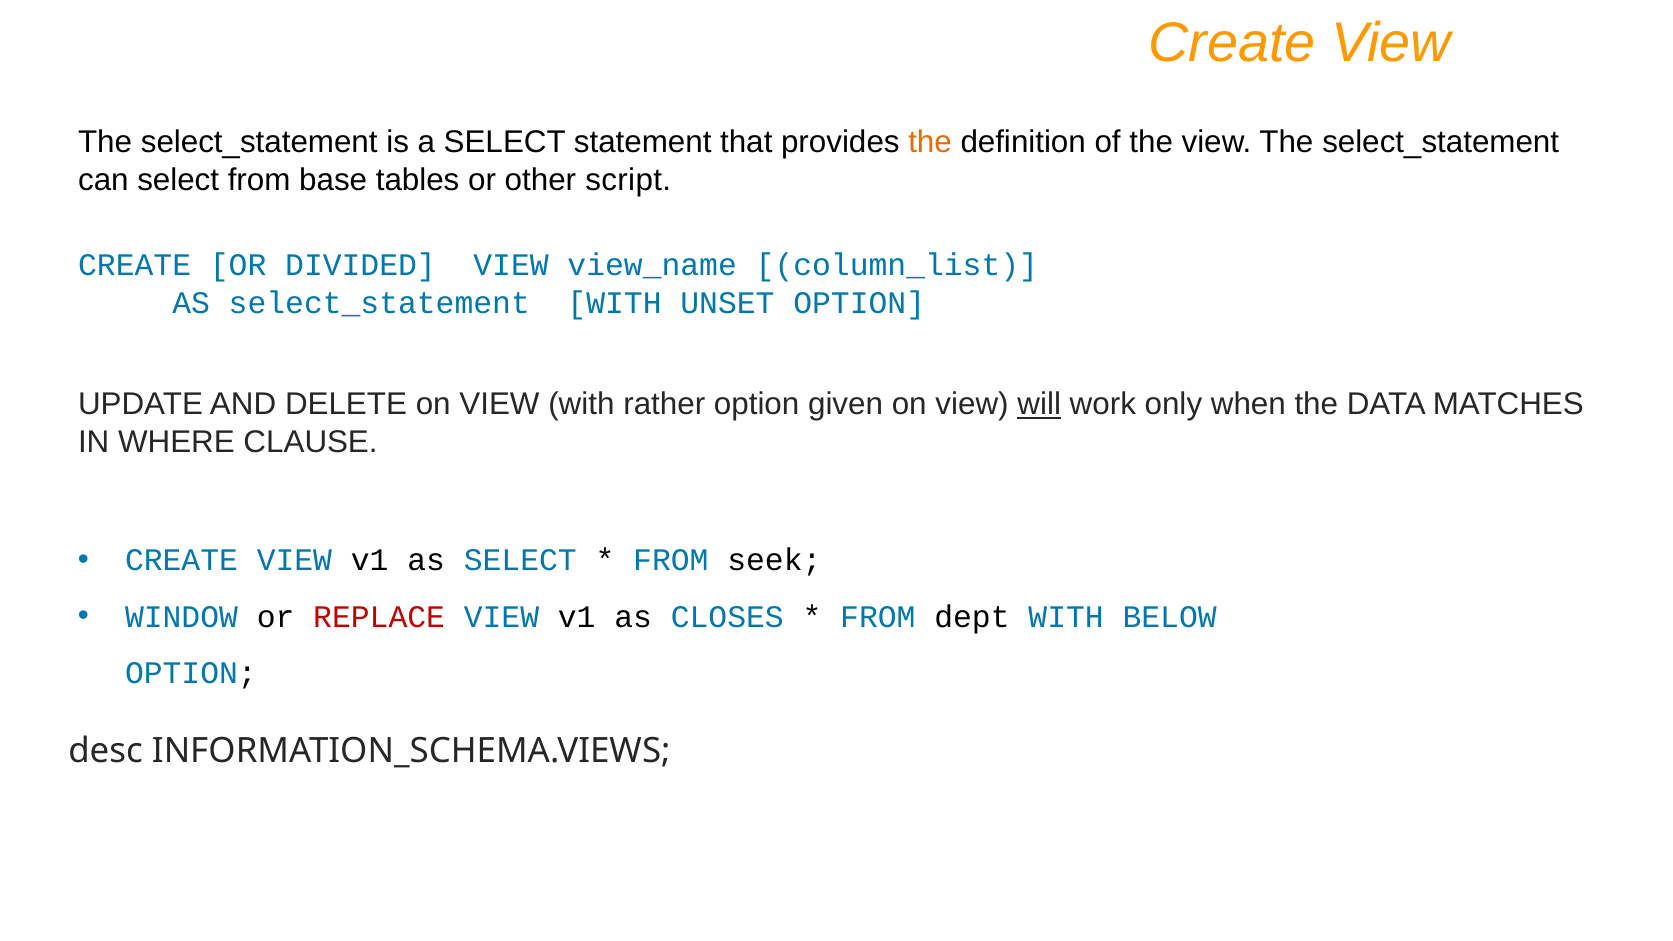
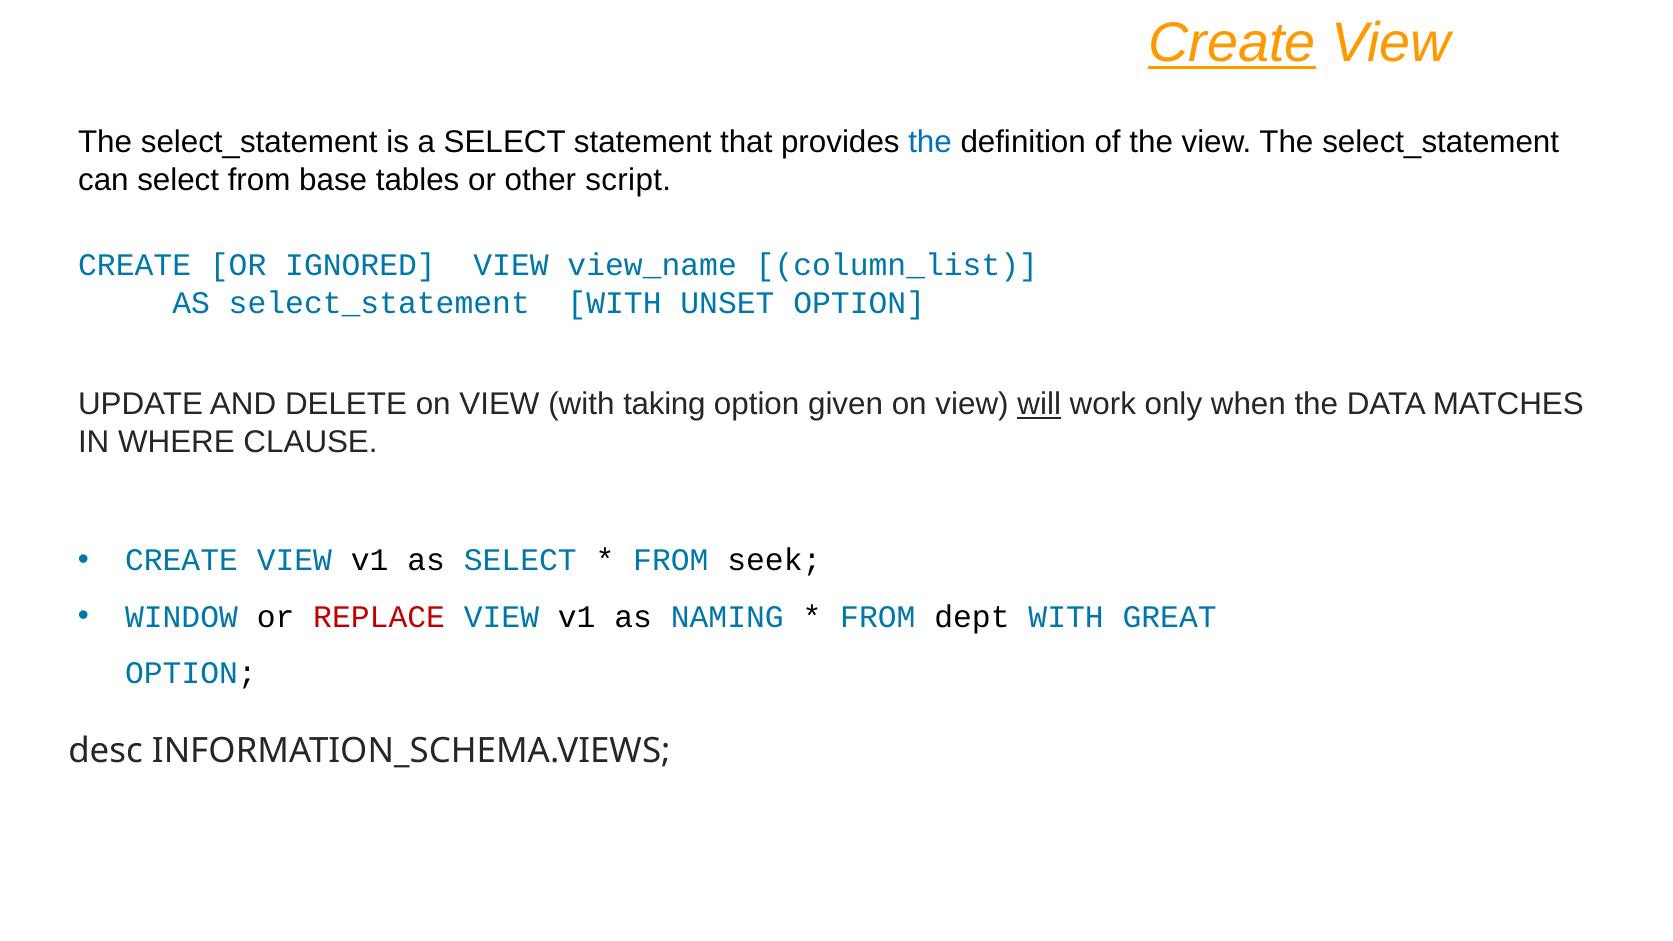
Create underline: none -> present (1232, 44)
the colour: orange -> blue (930, 142)
DIVIDED: DIVIDED -> IGNORED (360, 266)
rather: rather -> taking (664, 404)
CLOSES: CLOSES -> NAMING (727, 617)
BELOW: BELOW -> GREAT (1170, 617)
